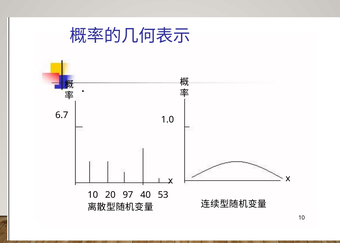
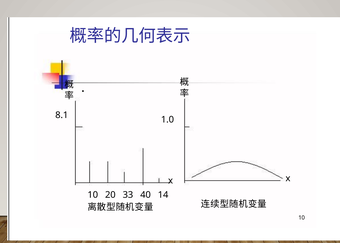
6.7: 6.7 -> 8.1 (62, 115)
97: 97 -> 33 (128, 195)
53: 53 -> 14 (163, 195)
